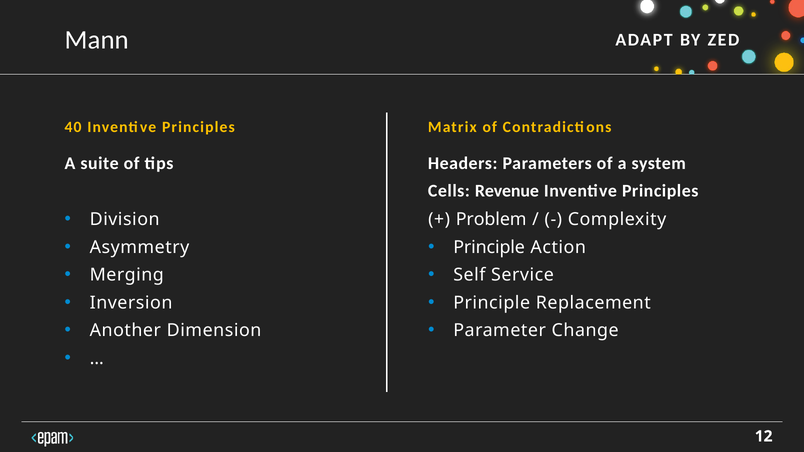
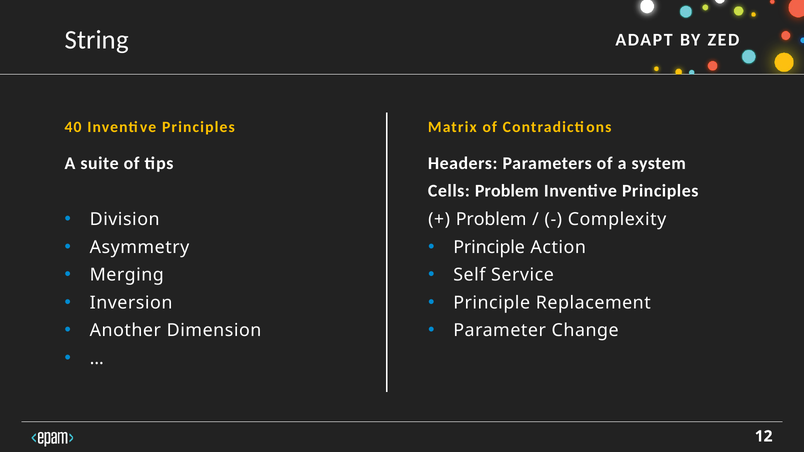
Mann: Mann -> String (97, 40)
Cells Revenue: Revenue -> Problem (507, 191)
